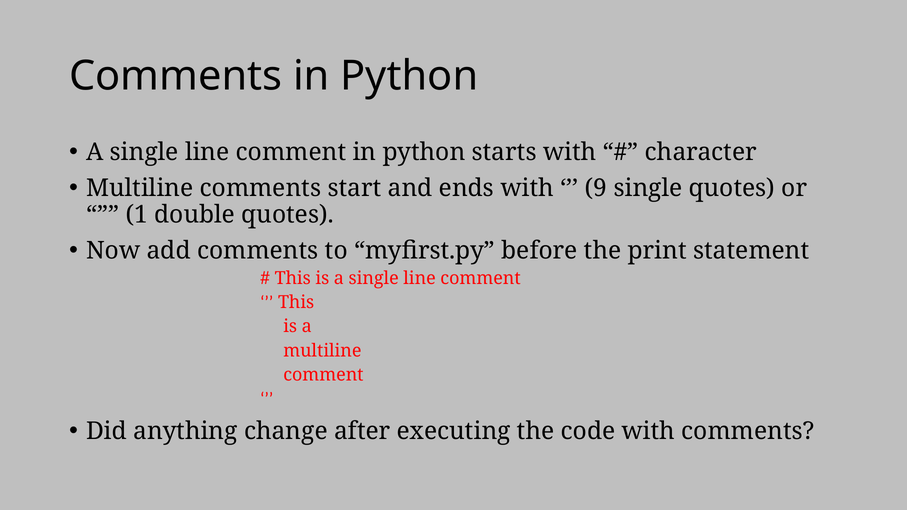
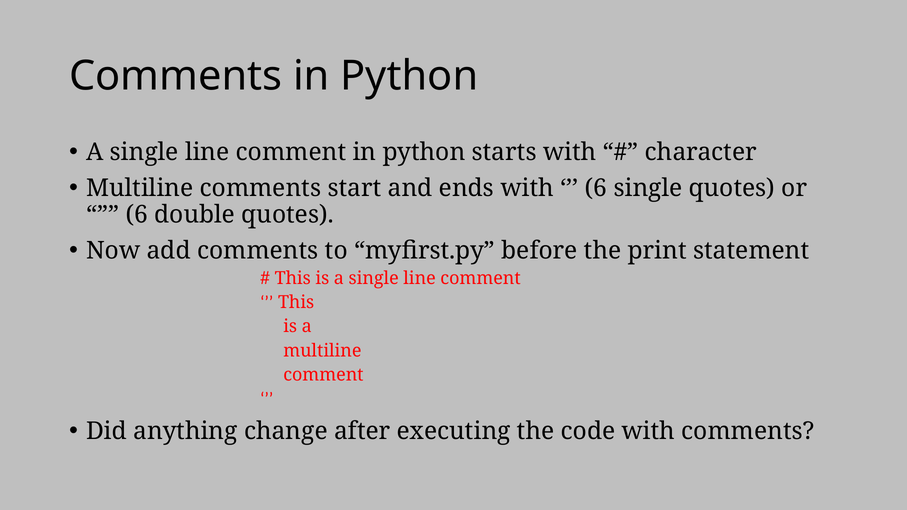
9: 9 -> 6 (596, 188)
1: 1 -> 6 (137, 215)
